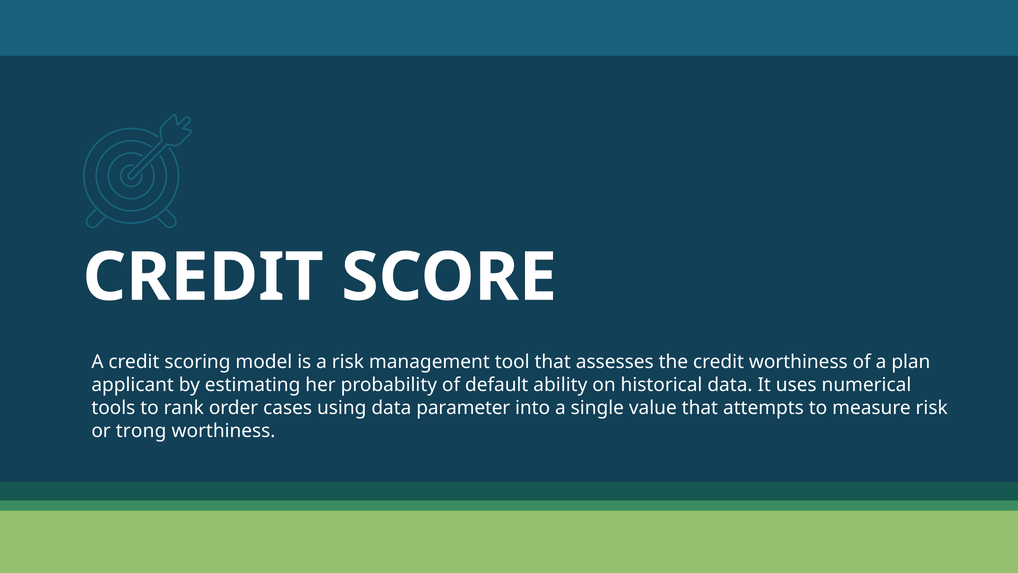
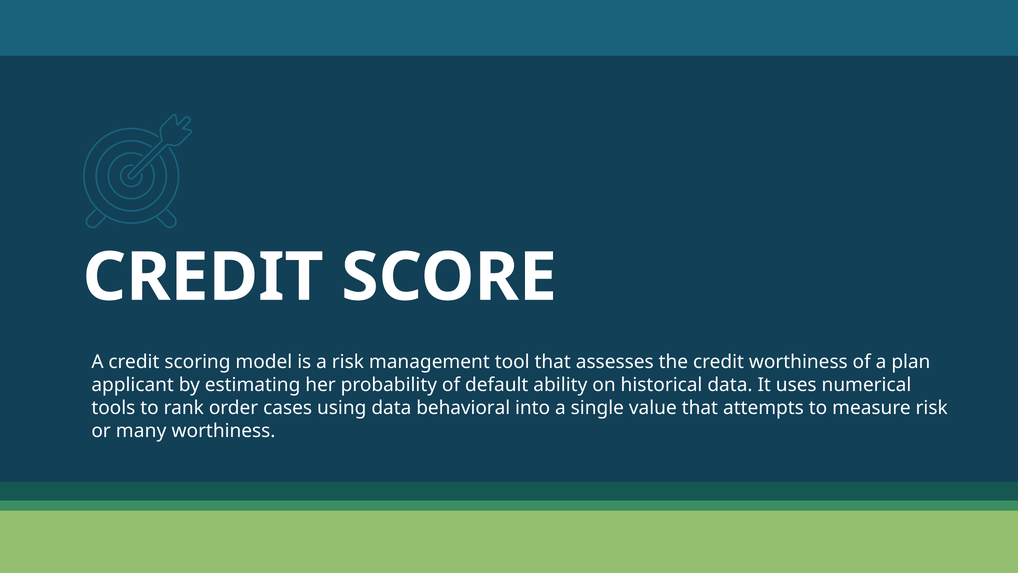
parameter: parameter -> behavioral (463, 408)
trong: trong -> many (141, 431)
